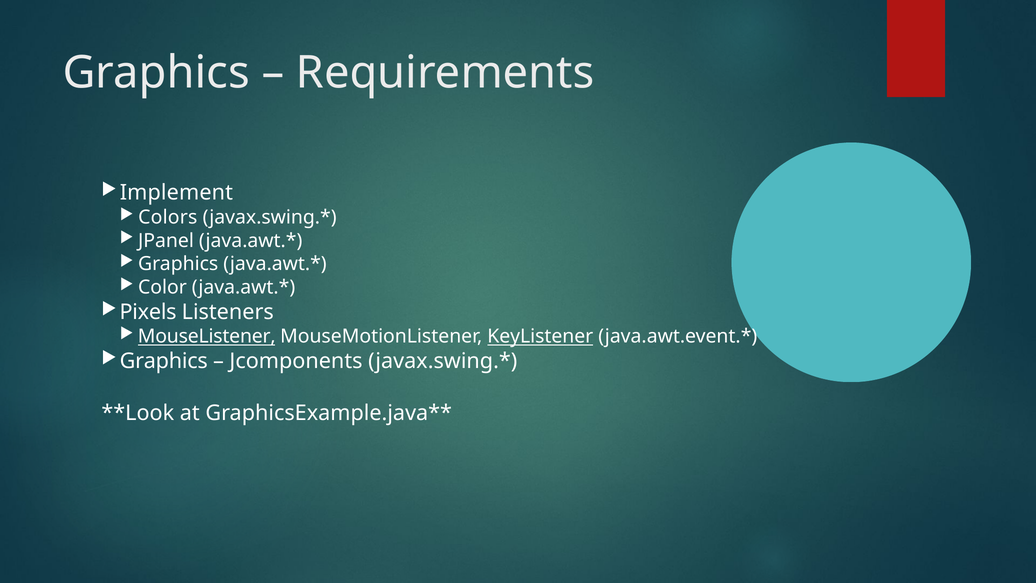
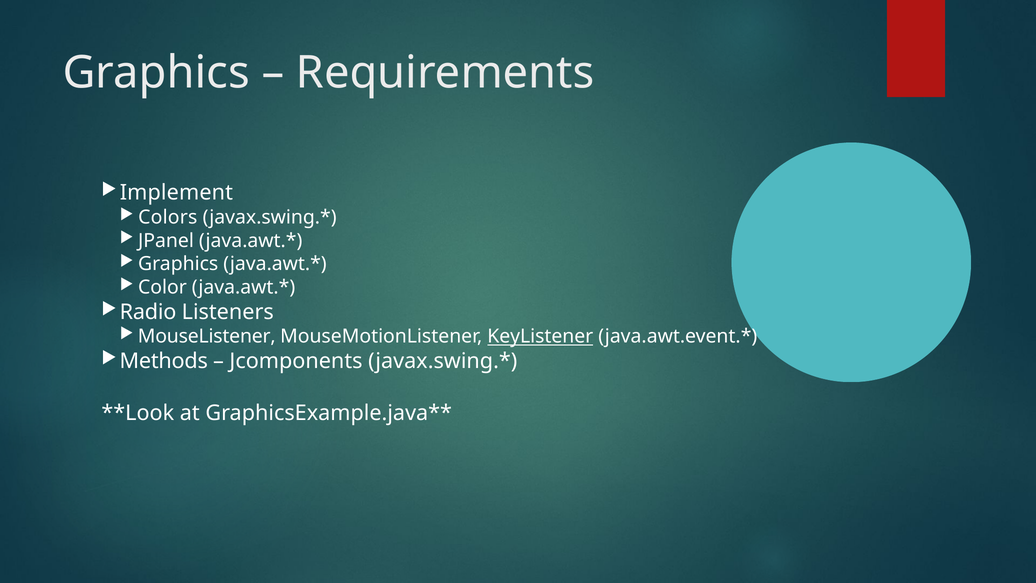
Pixels: Pixels -> Radio (148, 312)
MouseListener underline: present -> none (207, 336)
Graphics: Graphics -> Methods (164, 361)
